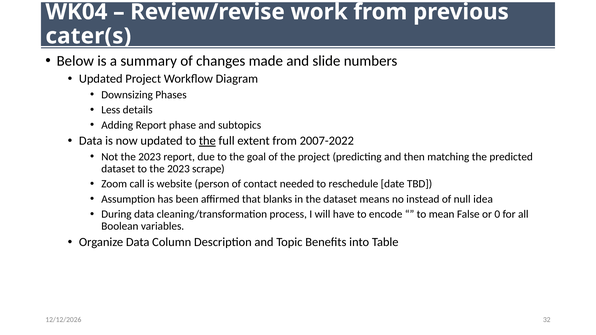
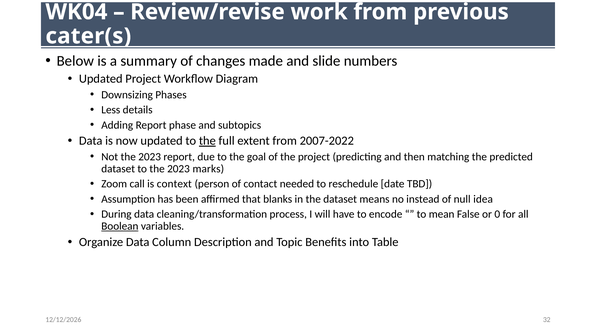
scrape: scrape -> marks (208, 169)
website: website -> context (174, 184)
Boolean underline: none -> present (120, 226)
